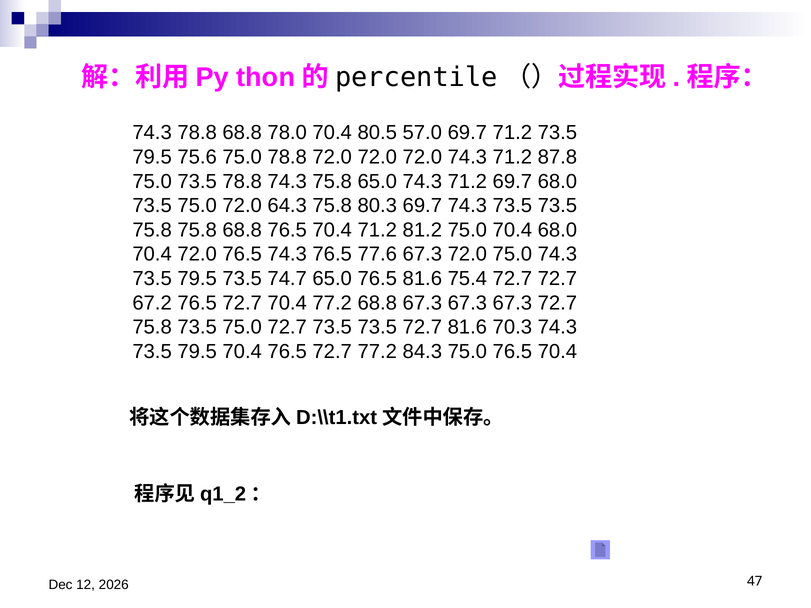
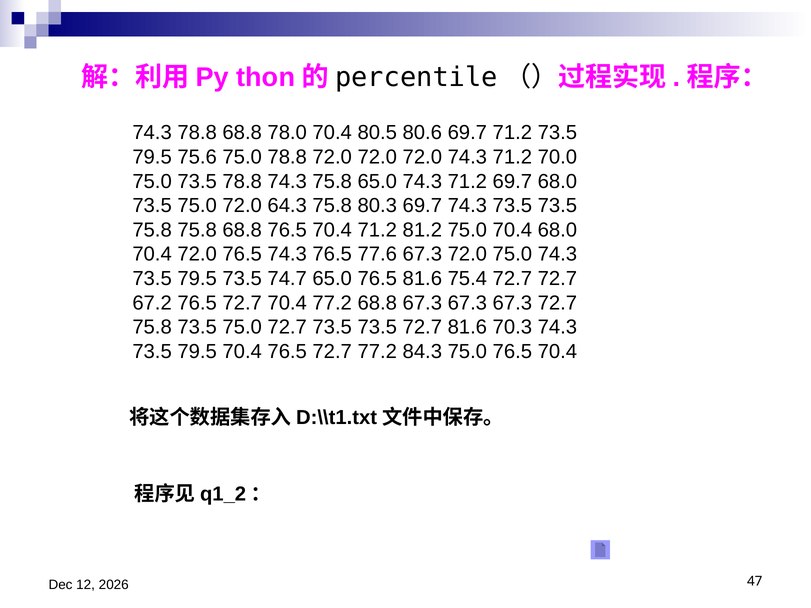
57.0: 57.0 -> 80.6 (422, 133)
87.8: 87.8 -> 70.0 (557, 157)
